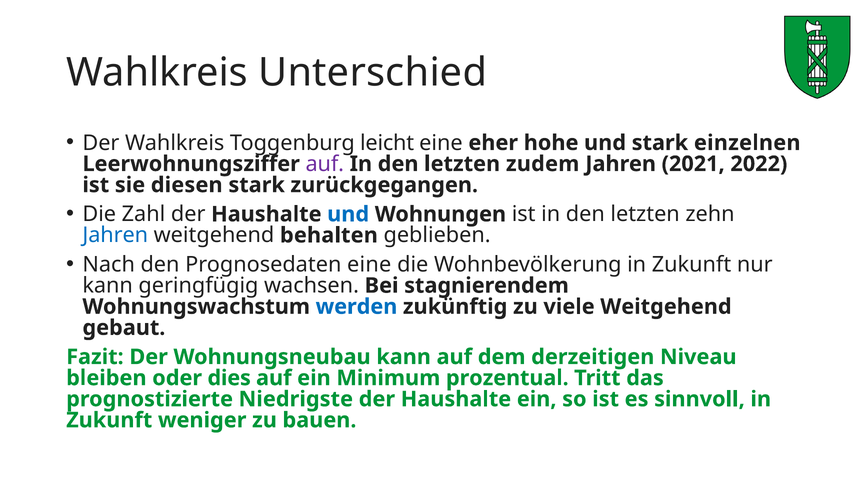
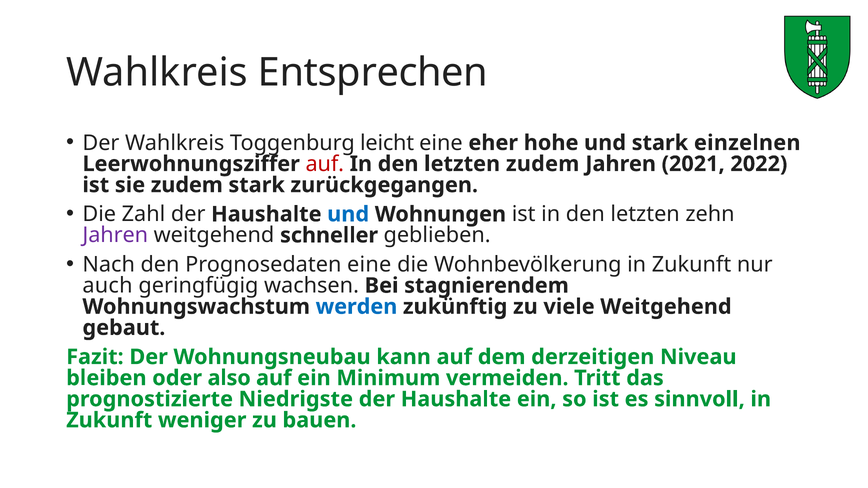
Unterschied: Unterschied -> Entsprechen (373, 73)
auf colour: purple -> red (325, 164)
sie diesen: diesen -> zudem (187, 185)
Jahren colour: blue -> purple (115, 235)
behalten: behalten -> schneller (329, 235)
kann: kann -> auch (108, 286)
dies: dies -> also (229, 378)
prozentual: prozentual -> vermeiden (507, 378)
